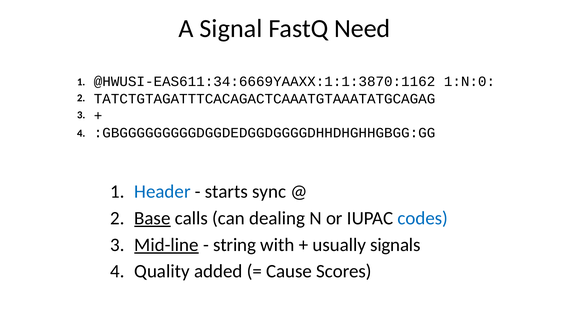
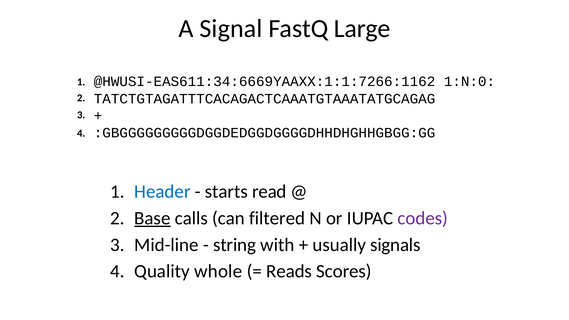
Need: Need -> Large (362, 28)
@HWUSI-EAS611:34:6669YAAXX:1:1:3870:1162: @HWUSI-EAS611:34:6669YAAXX:1:1:3870:1162 -> @HWUSI-EAS611:34:6669YAAXX:1:1:7266:1162 (265, 82)
sync: sync -> read (269, 192)
dealing: dealing -> filtered (277, 218)
codes colour: blue -> purple (423, 218)
Mid-line underline: present -> none (167, 245)
added: added -> whole (218, 271)
Cause: Cause -> Reads (289, 271)
